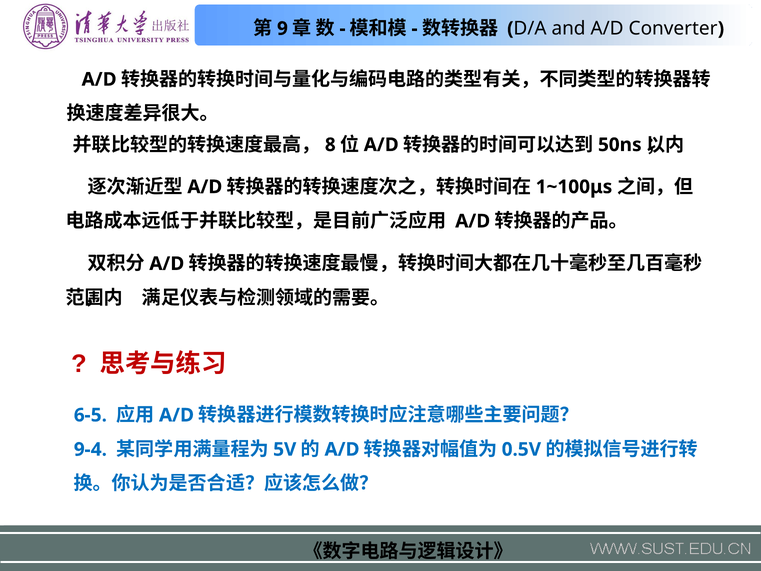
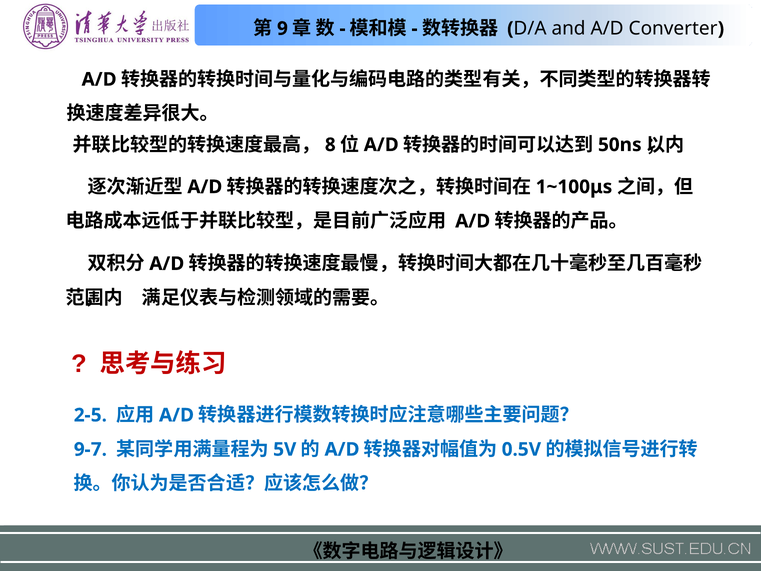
6-5: 6-5 -> 2-5 (90, 415)
9-4: 9-4 -> 9-7 (90, 449)
